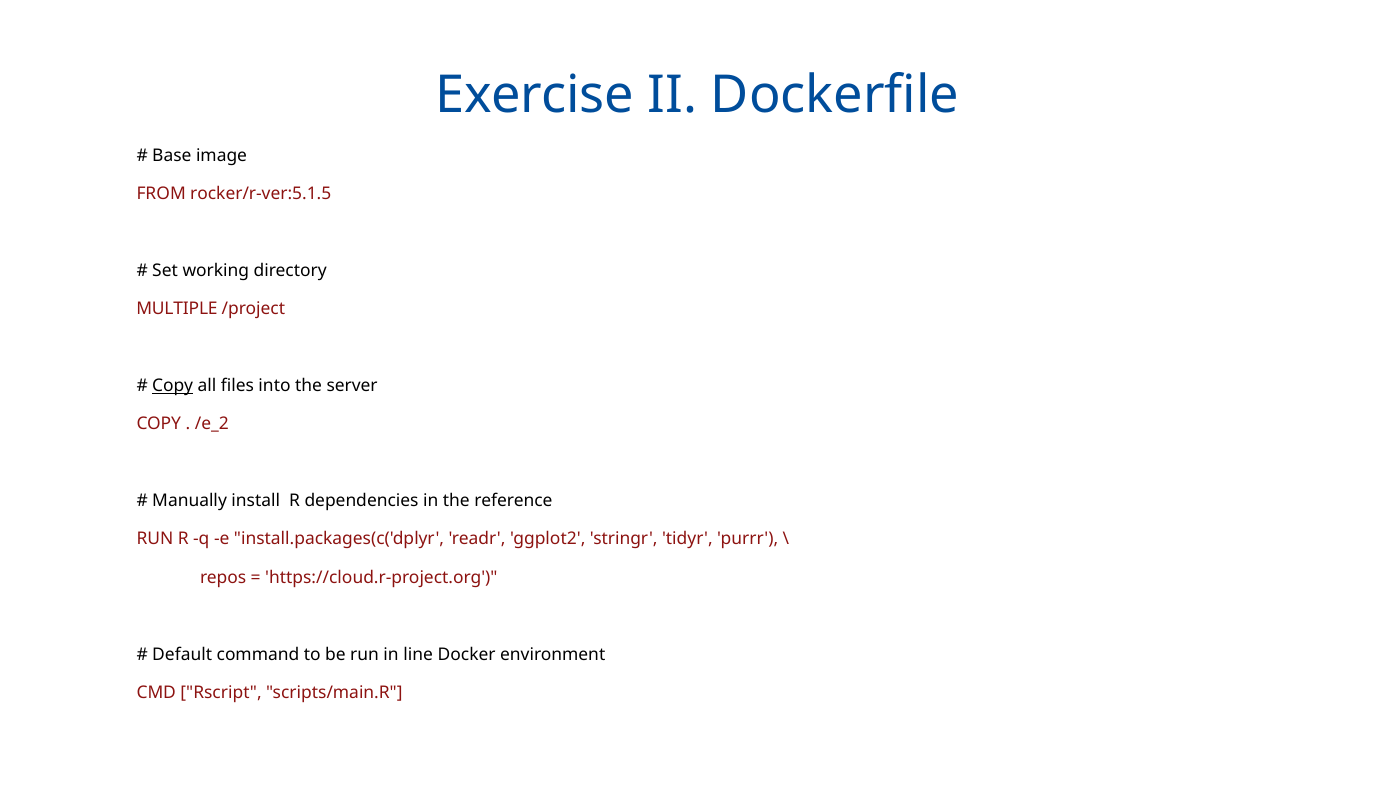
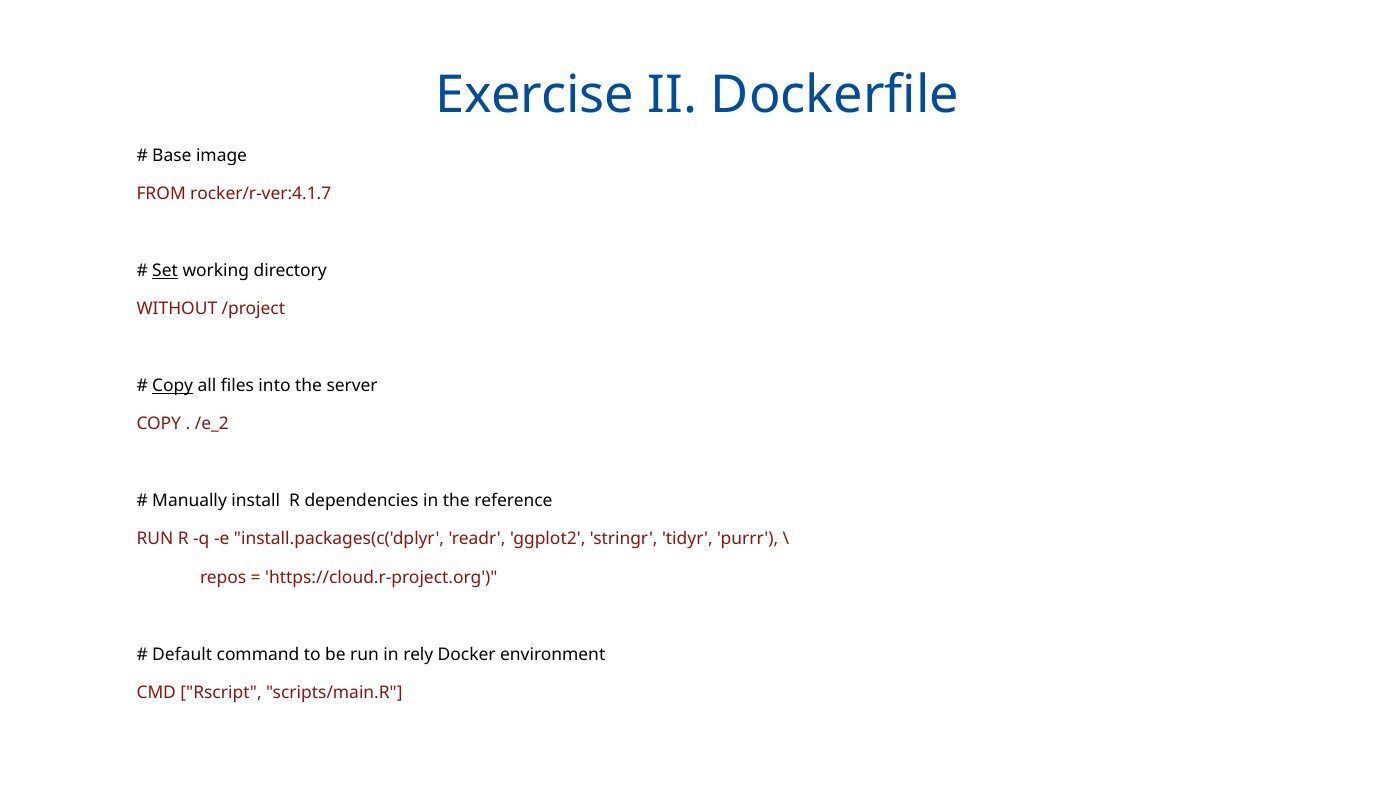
rocker/r-ver:5.1.5: rocker/r-ver:5.1.5 -> rocker/r-ver:4.1.7 (261, 194)
Set underline: none -> present (165, 271)
MULTIPLE: MULTIPLE -> WITHOUT (177, 309)
line: line -> rely (418, 654)
